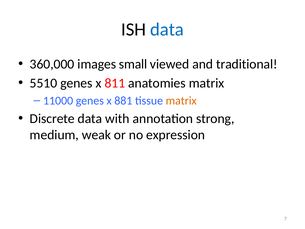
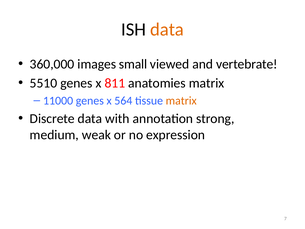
data colour: blue -> orange (167, 30)
traditional: traditional -> vertebrate (247, 64)
881: 881 -> 564 (123, 100)
